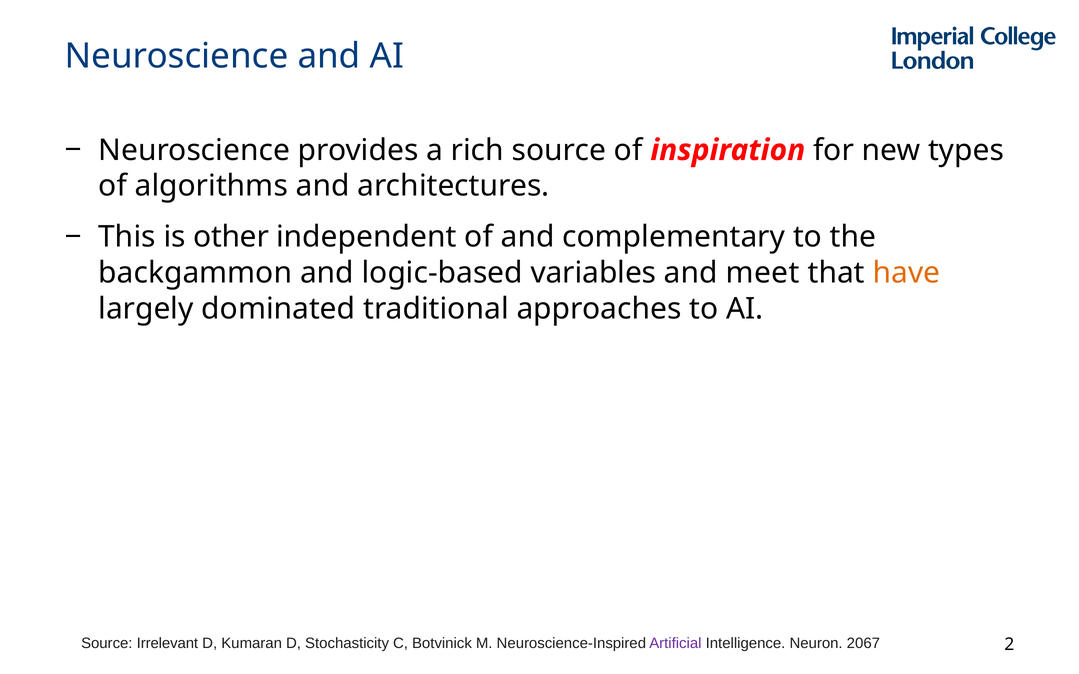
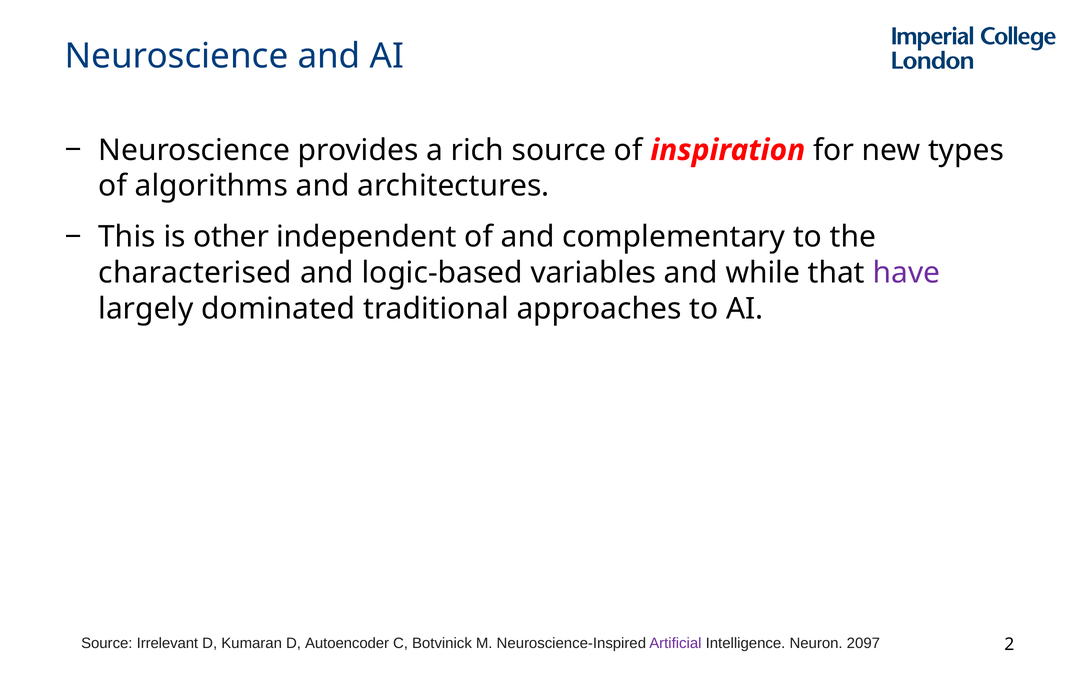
backgammon: backgammon -> characterised (195, 273)
meet: meet -> while (763, 273)
have colour: orange -> purple (906, 273)
Stochasticity: Stochasticity -> Autoencoder (347, 644)
2067: 2067 -> 2097 (863, 644)
